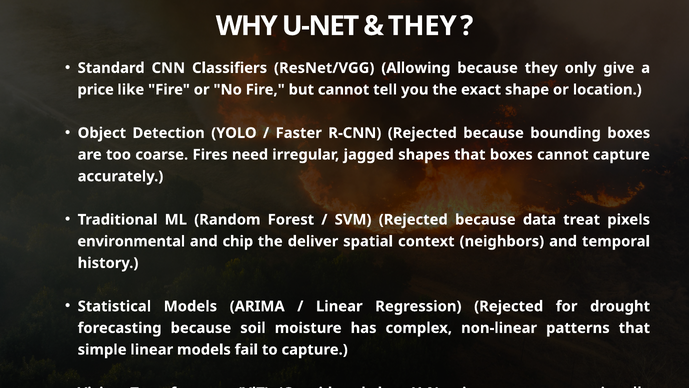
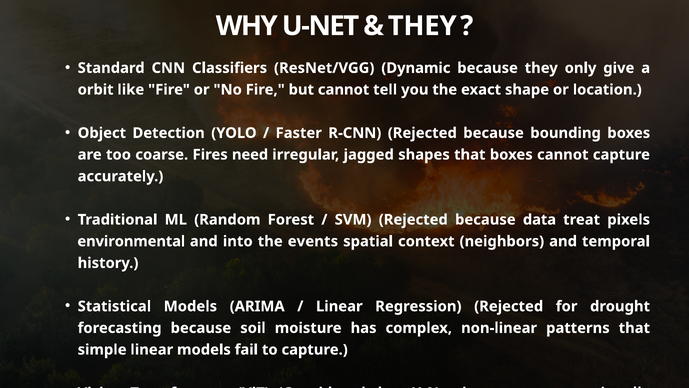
Allowing: Allowing -> Dynamic (416, 68)
price: price -> orbit (96, 90)
and chip: chip -> into (238, 241)
deliver: deliver -> events (313, 241)
